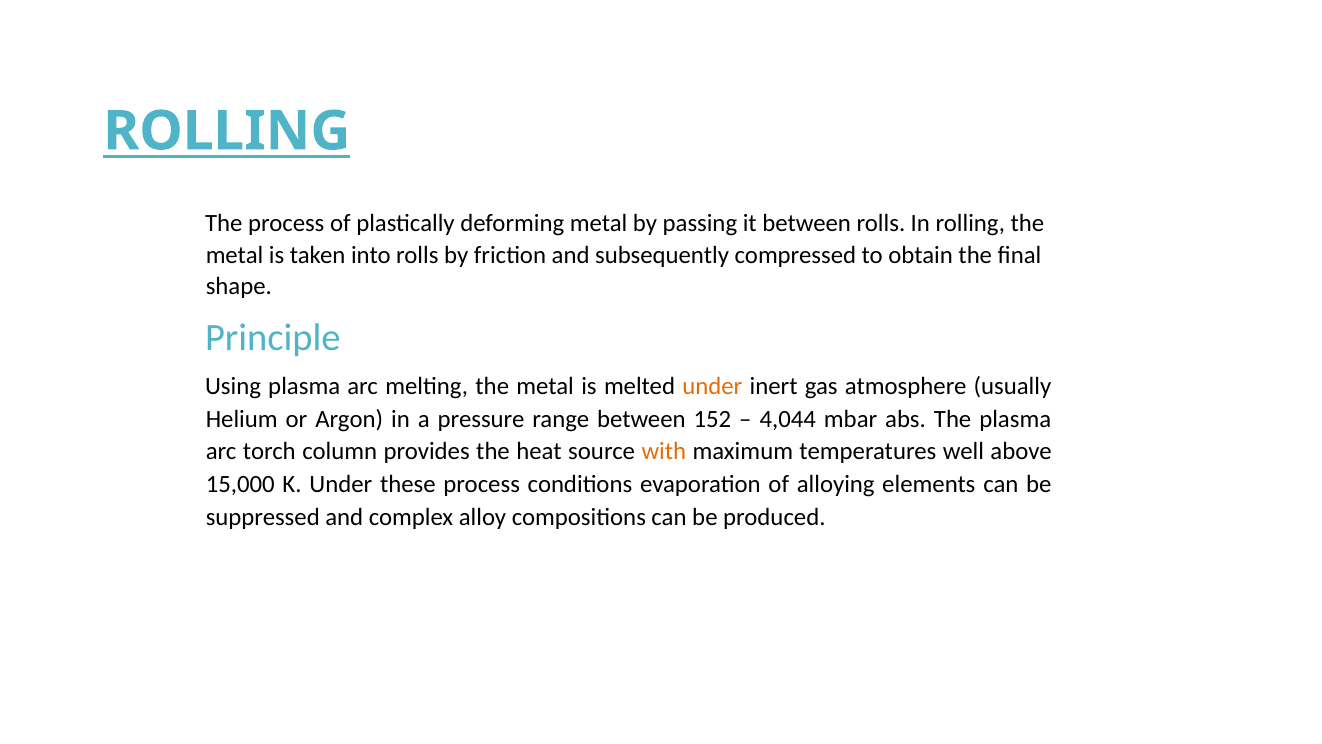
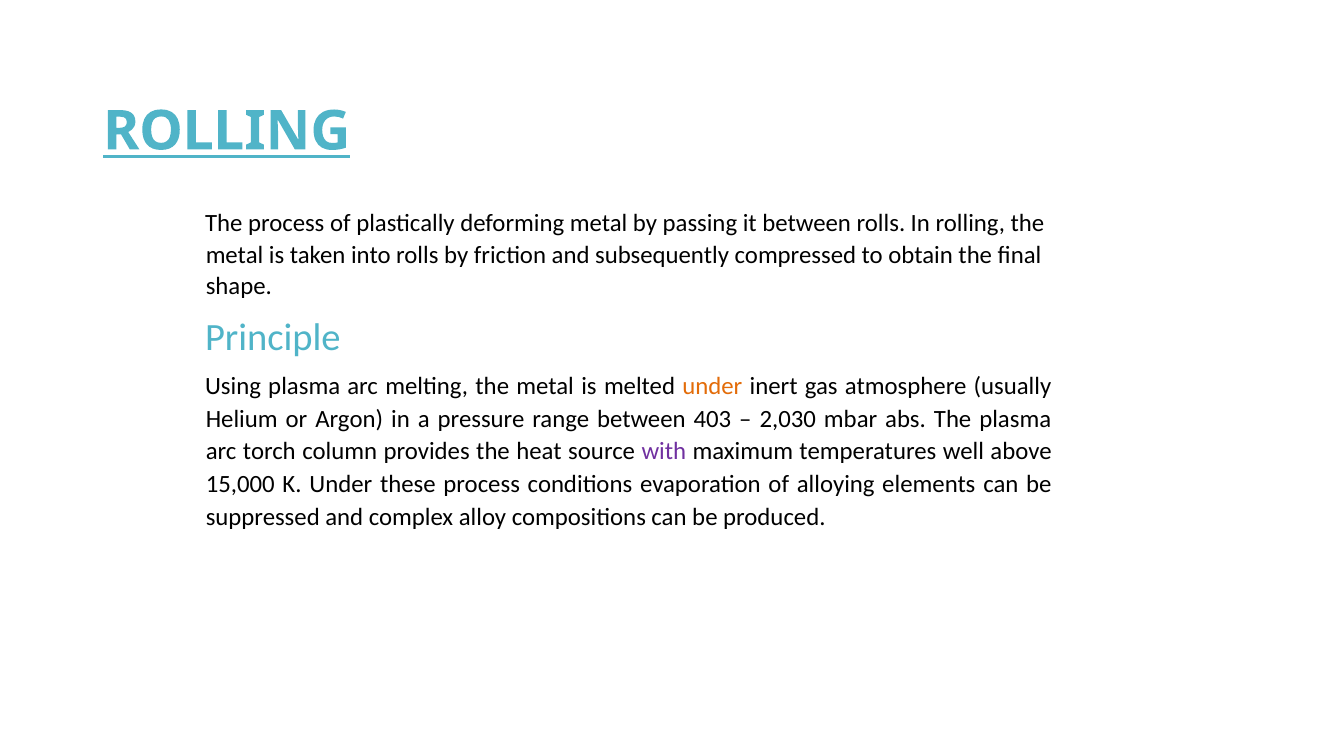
152: 152 -> 403 (712, 419)
4,044: 4,044 -> 2,030 (788, 419)
with colour: orange -> purple (664, 451)
